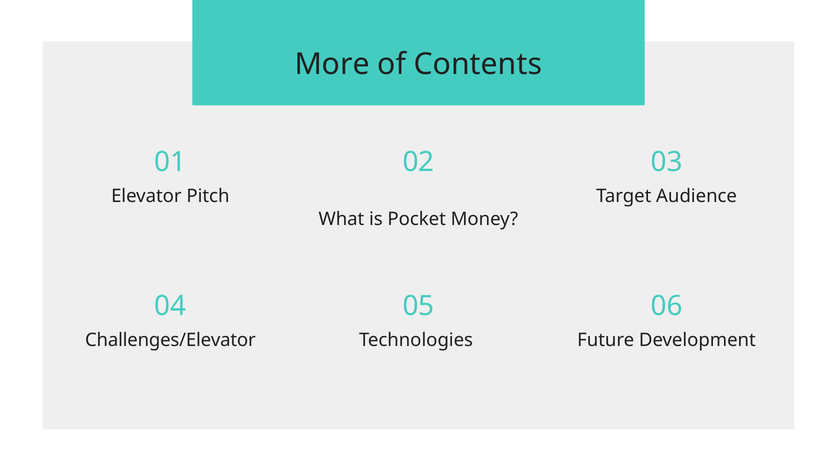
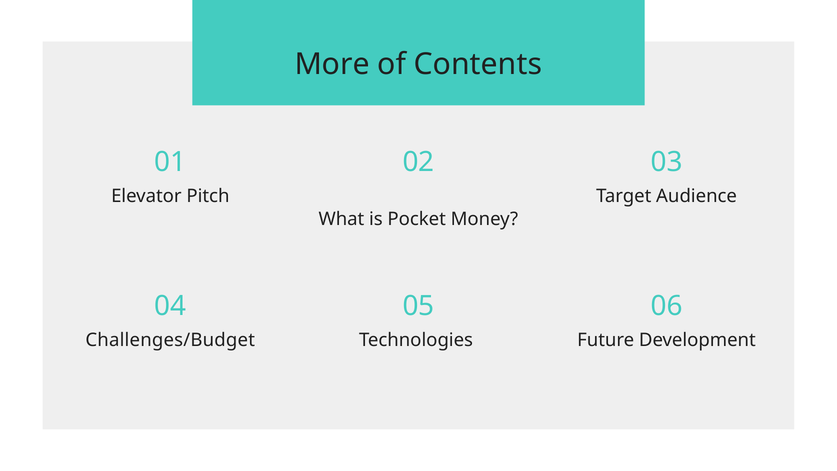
Challenges/Elevator: Challenges/Elevator -> Challenges/Budget (170, 340)
